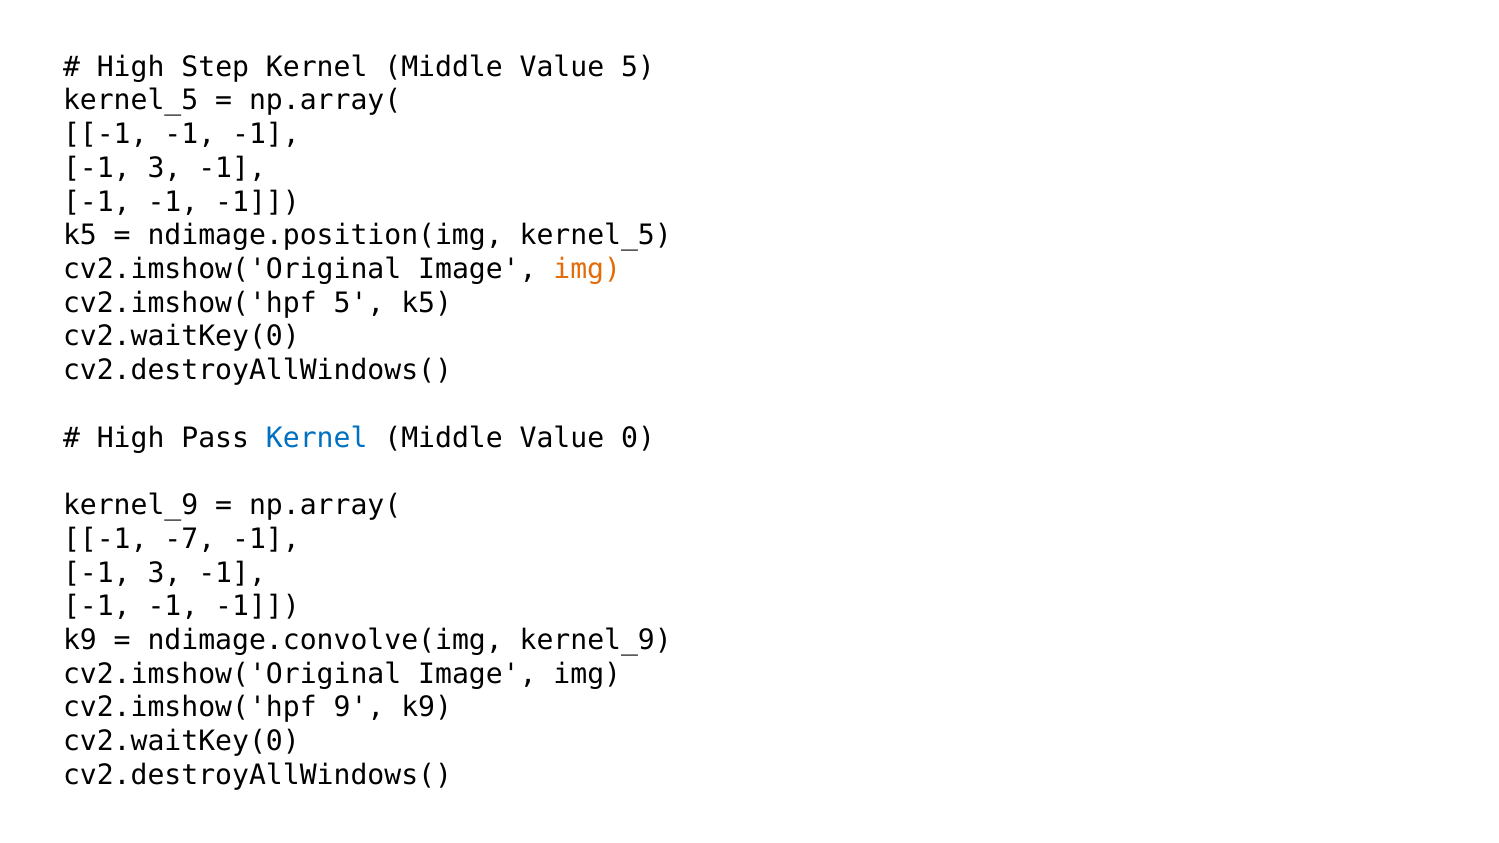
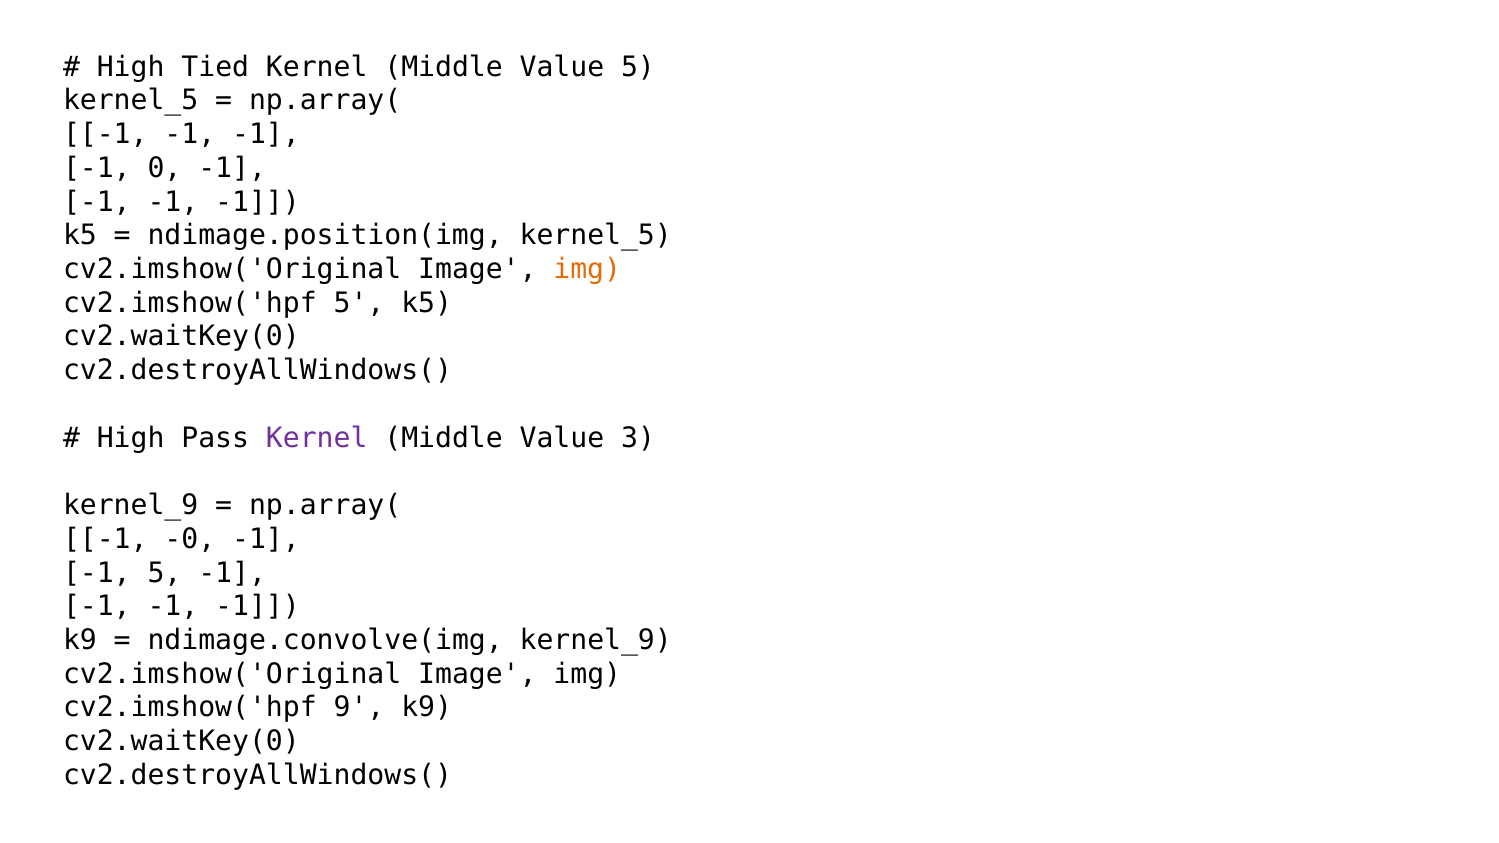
Step: Step -> Tied (215, 67)
3: 3 -> 0 (164, 168)
Kernel colour: blue -> purple (317, 438)
0: 0 -> 3 (638, 438)
-7: -7 -> -0 (190, 539)
3: 3 -> 5 (164, 573)
